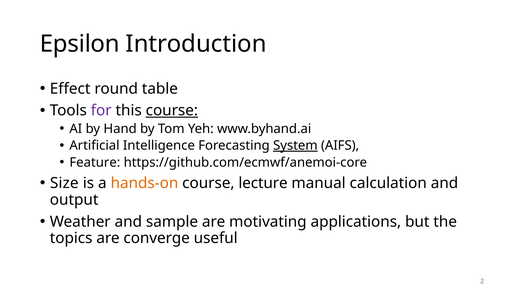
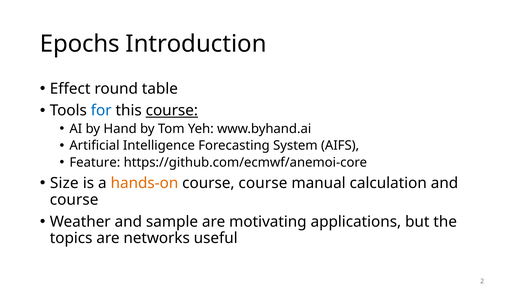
Epsilon: Epsilon -> Epochs (80, 44)
for colour: purple -> blue (101, 111)
System underline: present -> none (295, 145)
course lecture: lecture -> course (263, 183)
output: output -> course (74, 200)
converge: converge -> networks (157, 238)
